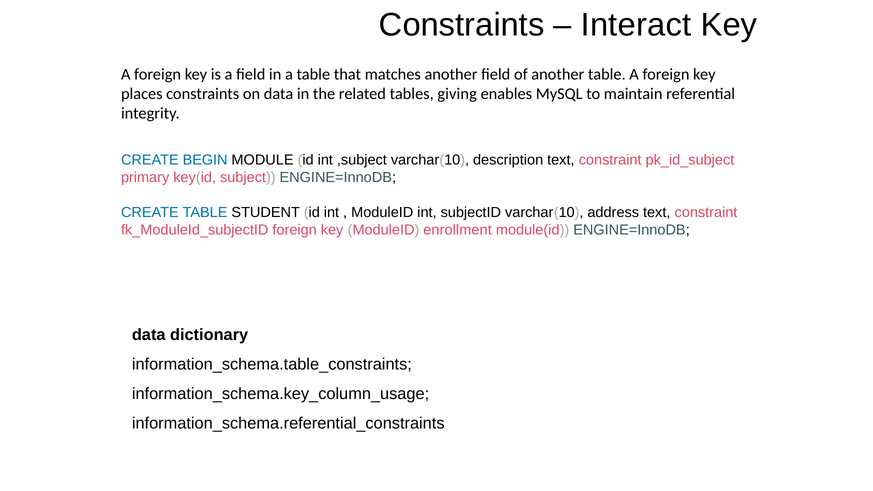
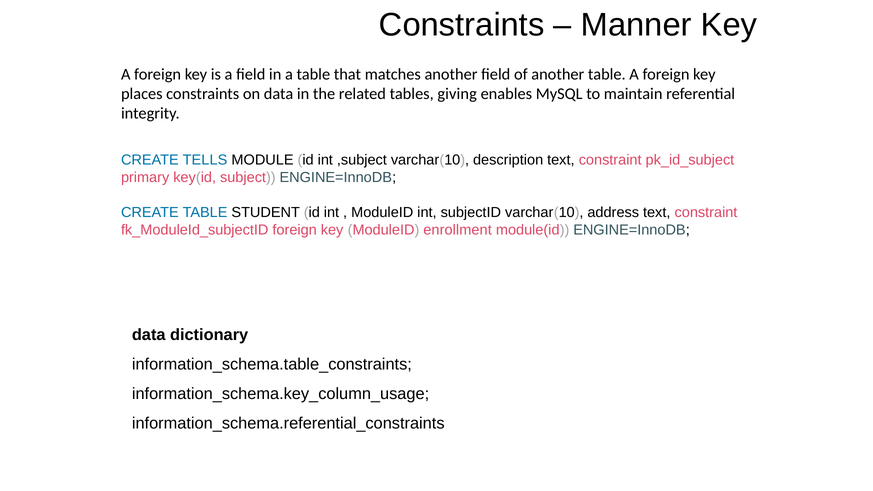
Interact: Interact -> Manner (636, 25)
BEGIN: BEGIN -> TELLS (205, 160)
